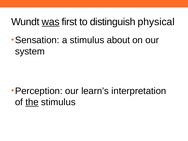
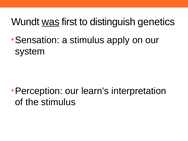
physical: physical -> genetics (156, 22)
about: about -> apply (118, 40)
the underline: present -> none (32, 102)
